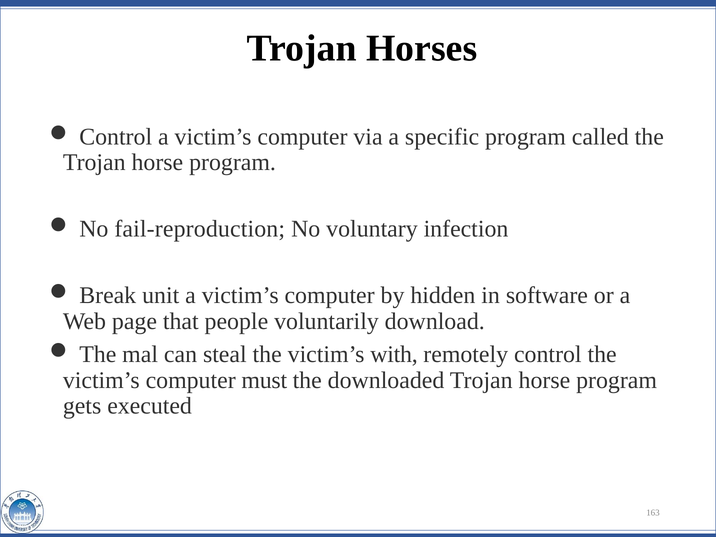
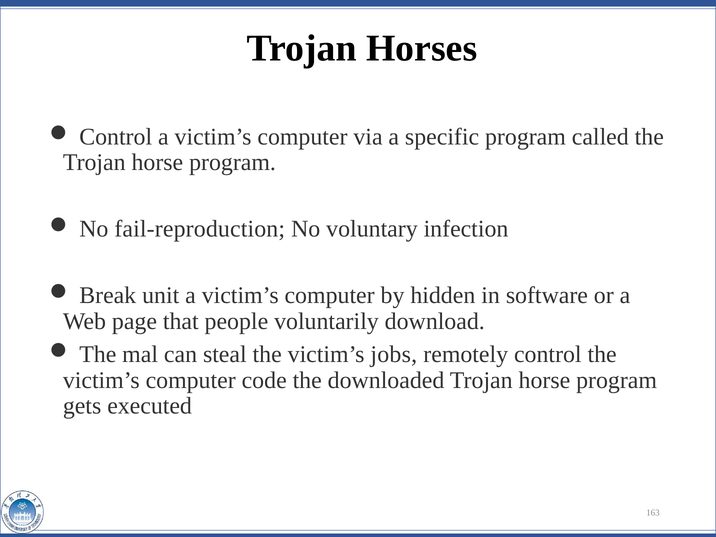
with: with -> jobs (394, 354)
must: must -> code (264, 380)
